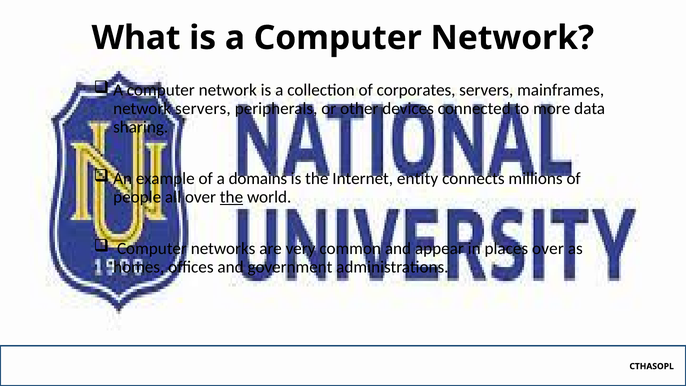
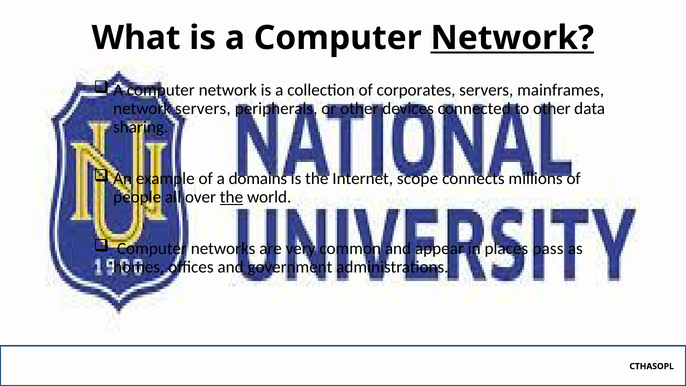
Network underline: none -> present (512, 38)
to more: more -> other (552, 109)
entity: entity -> scope (418, 179)
places over: over -> pass (548, 248)
